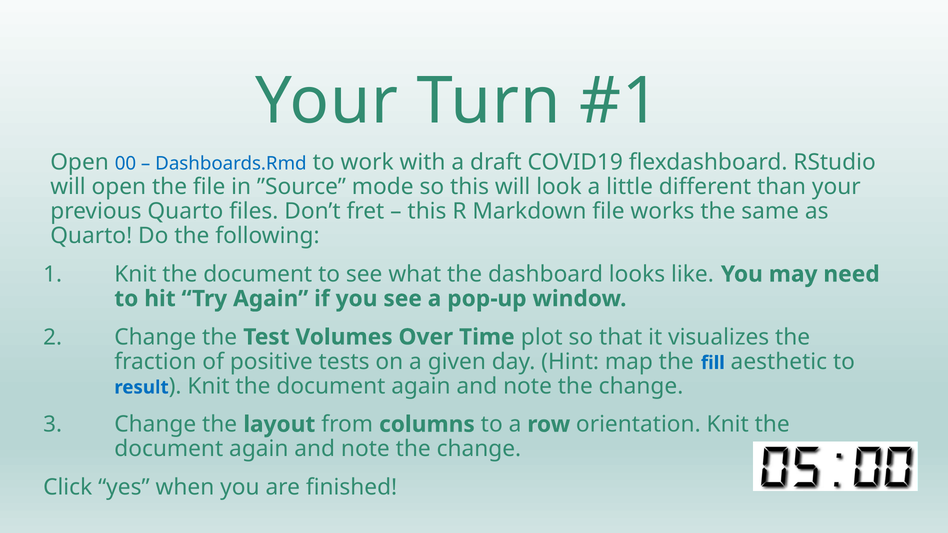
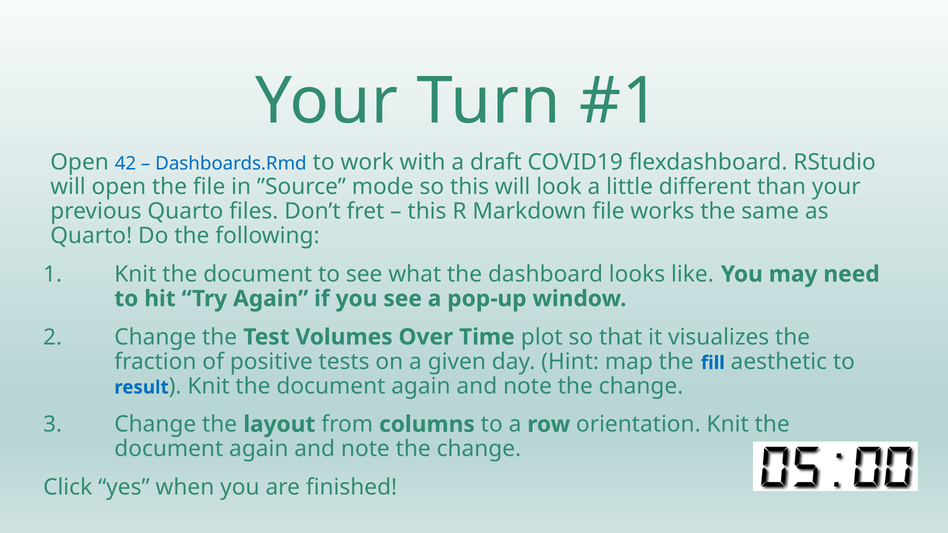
00: 00 -> 42 (126, 164)
